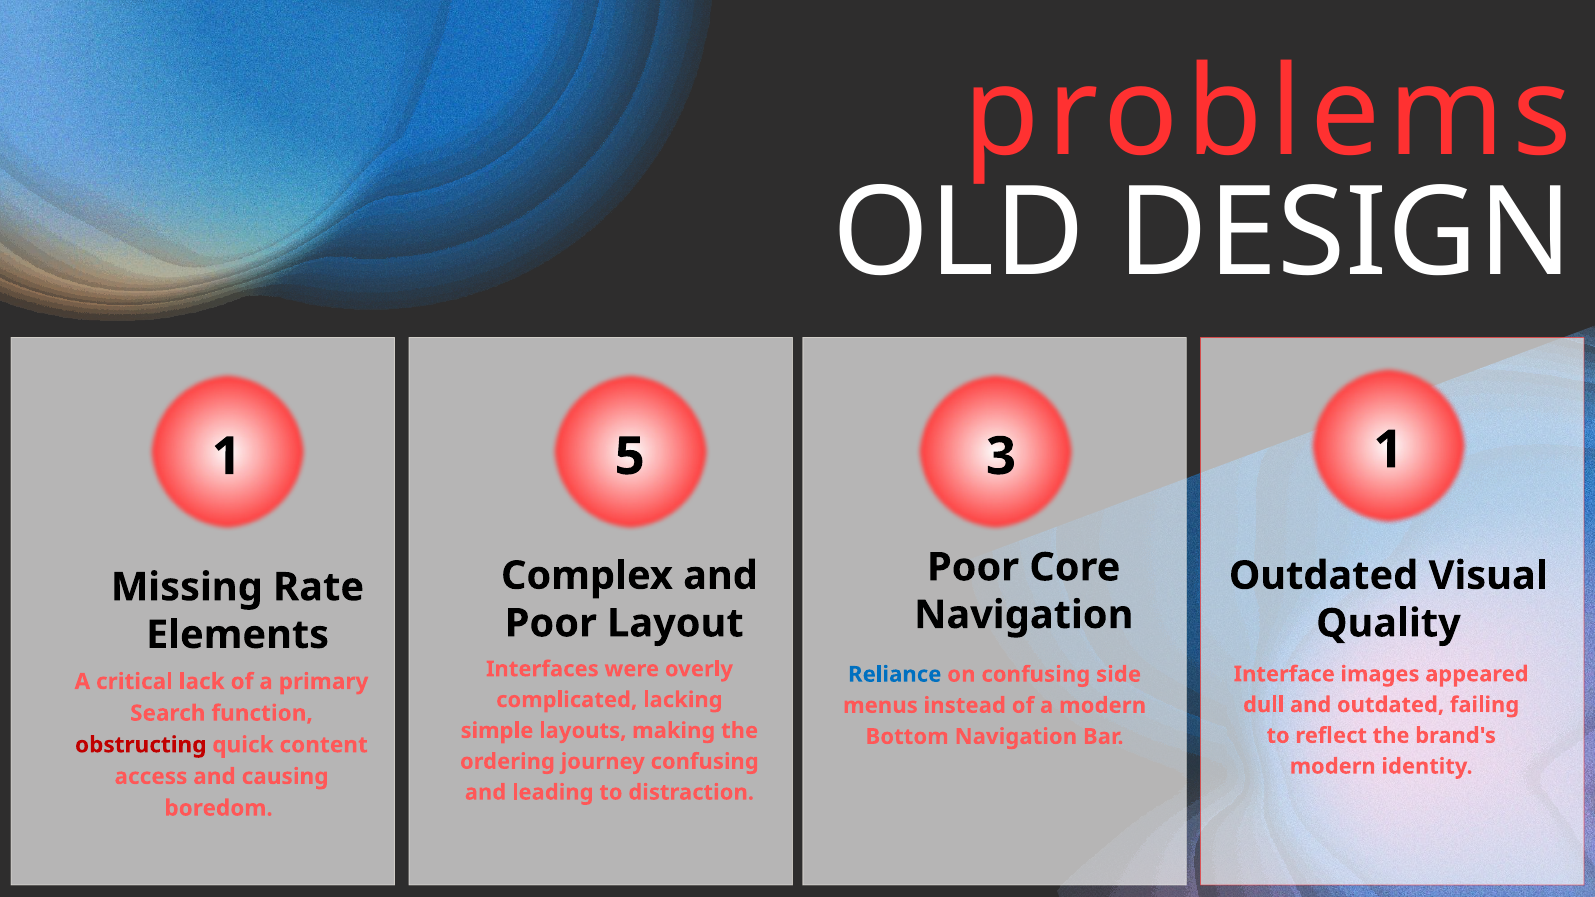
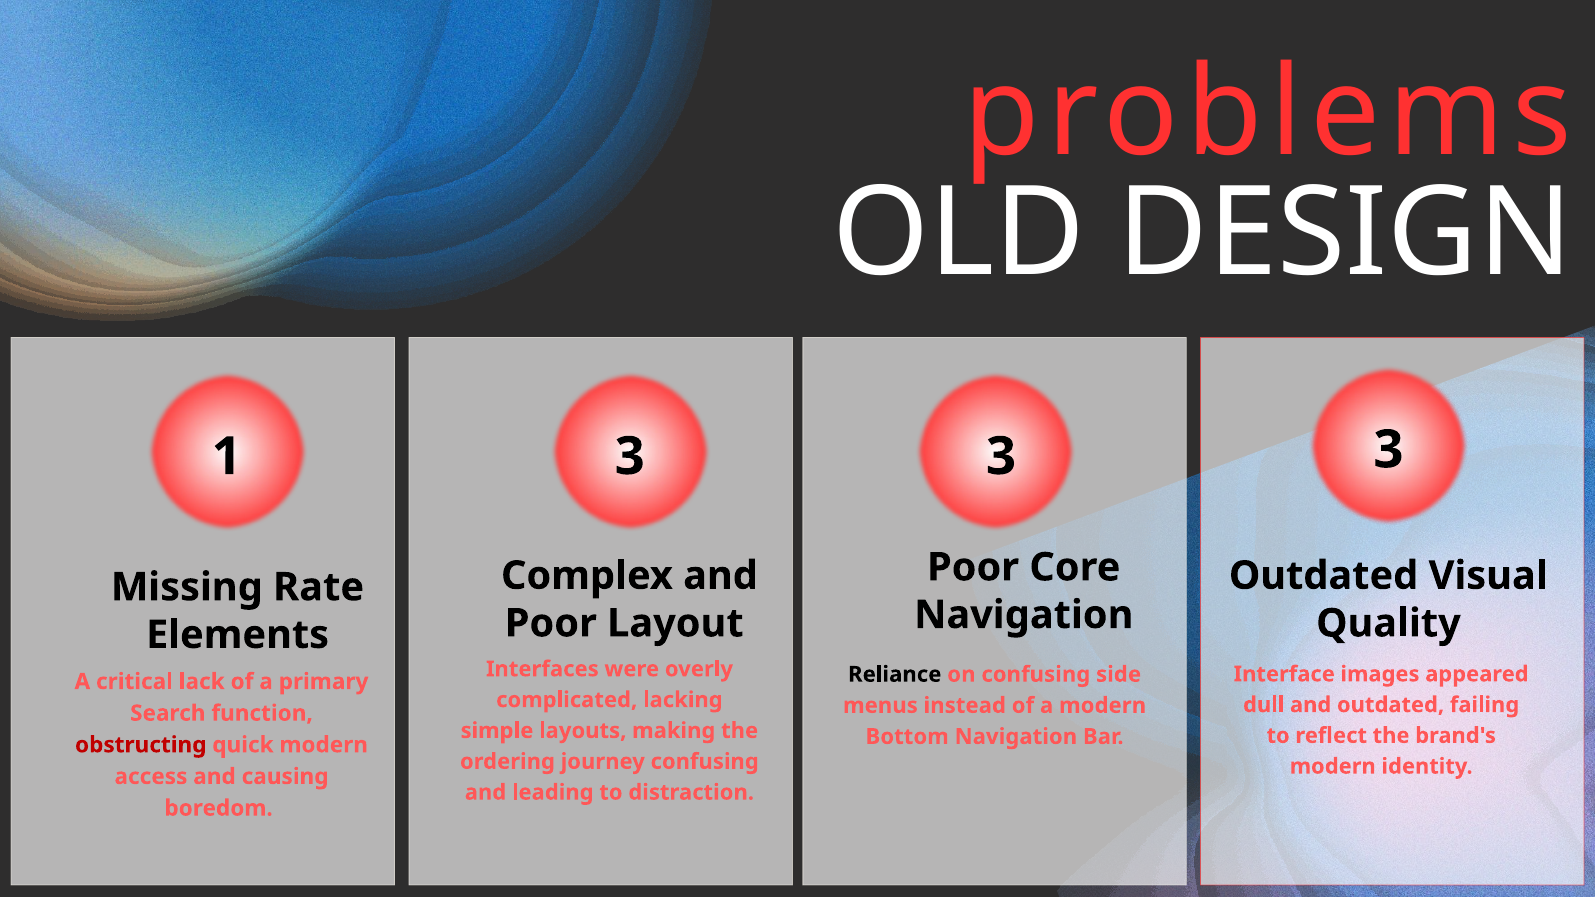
1 5: 5 -> 3 (630, 457)
3 1: 1 -> 3 (1388, 450)
Reliance colour: blue -> black (895, 675)
quick content: content -> modern (324, 745)
